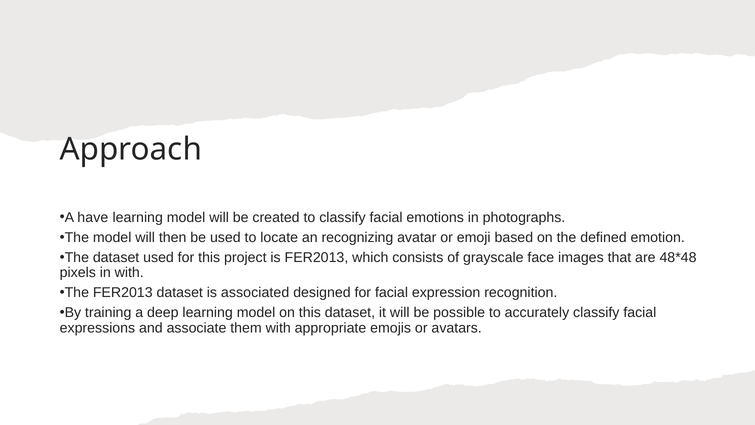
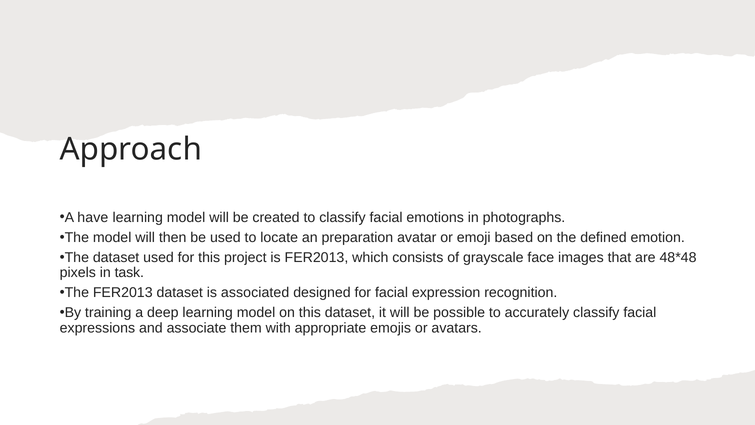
recognizing: recognizing -> preparation (357, 237)
in with: with -> task (129, 273)
